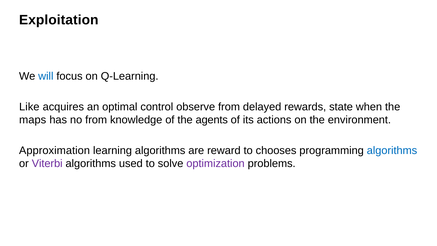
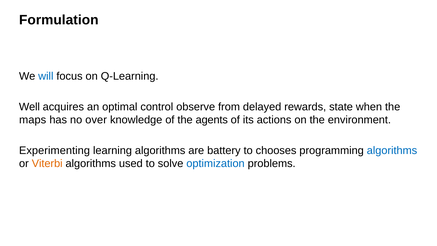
Exploitation: Exploitation -> Formulation (59, 20)
Like: Like -> Well (29, 107)
no from: from -> over (96, 120)
Approximation: Approximation -> Experimenting (55, 150)
reward: reward -> battery (224, 150)
Viterbi colour: purple -> orange (47, 164)
optimization colour: purple -> blue (216, 164)
